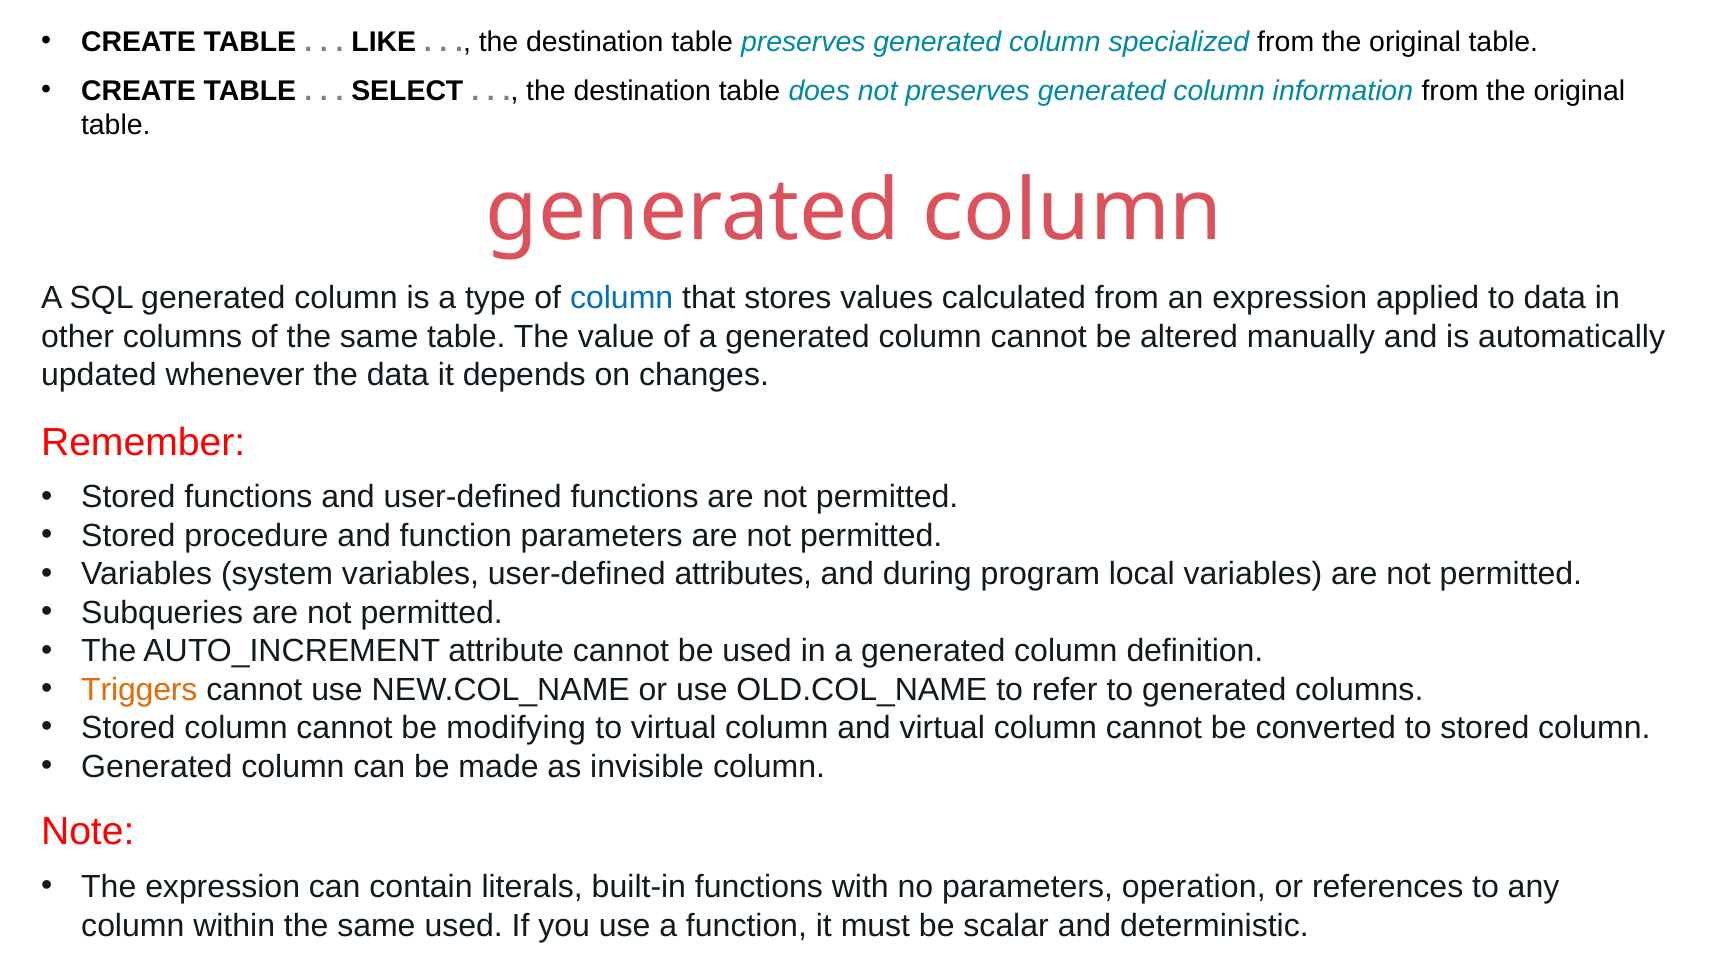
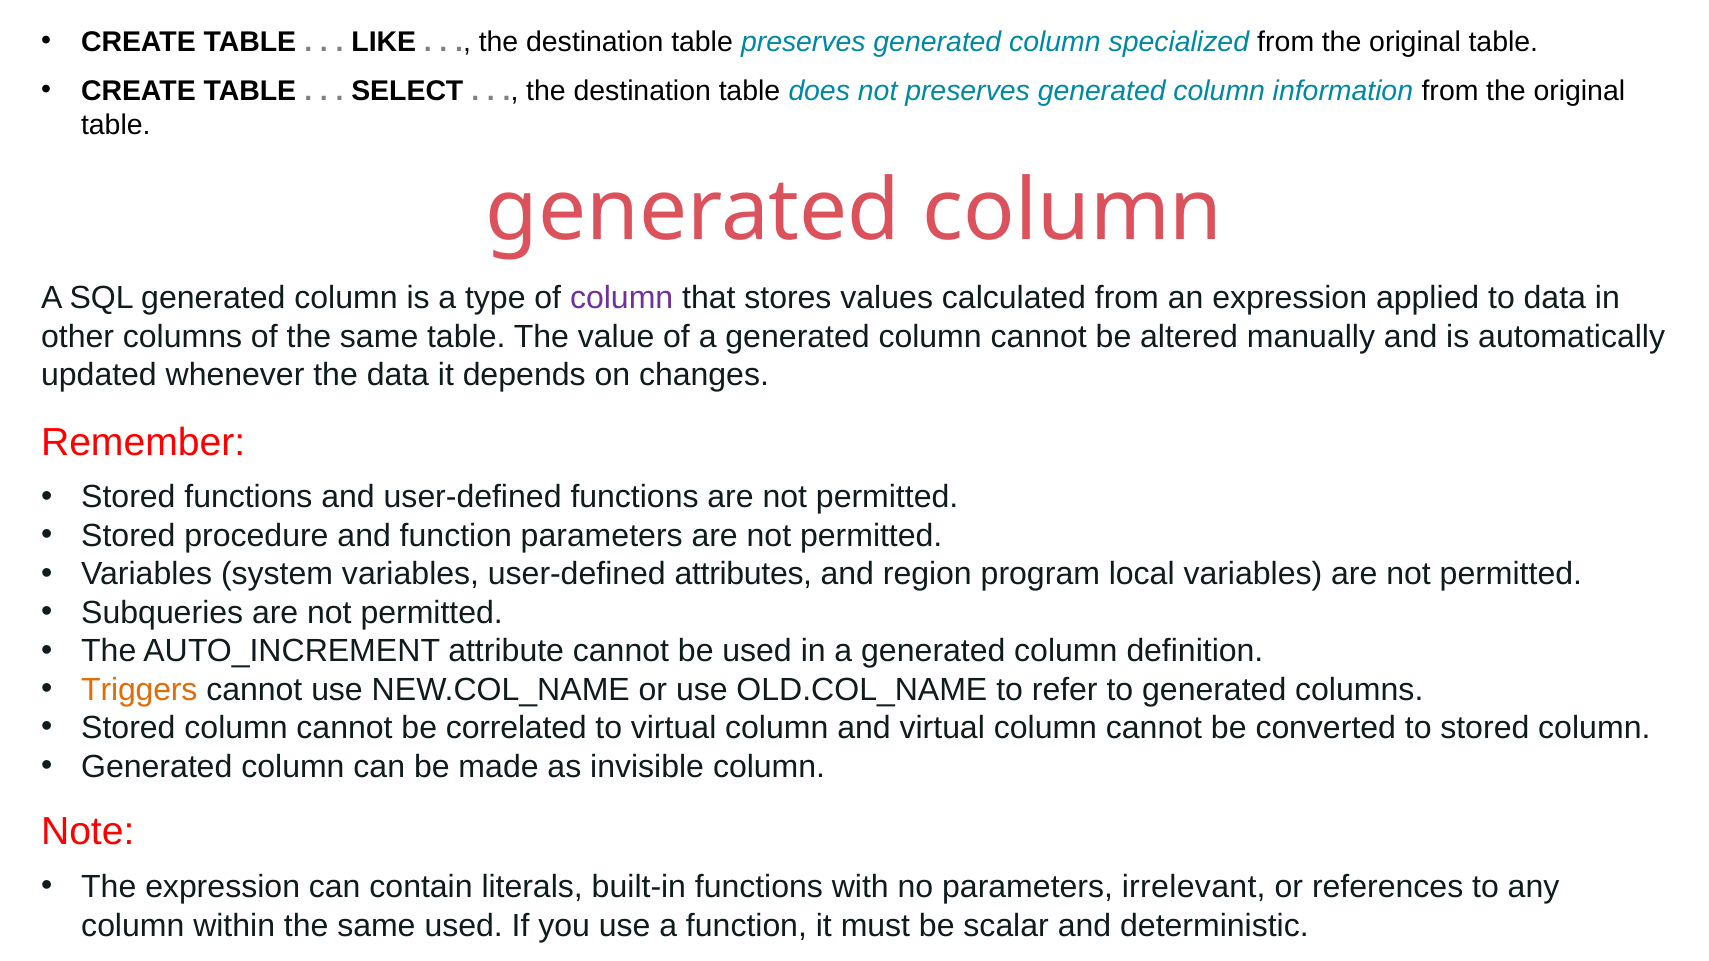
column colour: blue -> purple (622, 298)
during: during -> region (927, 574)
modifying: modifying -> correlated (516, 728)
operation: operation -> irrelevant (1194, 887)
